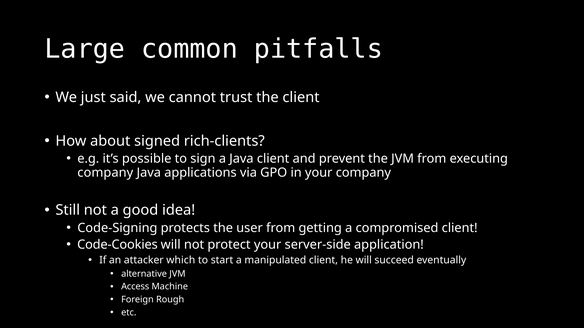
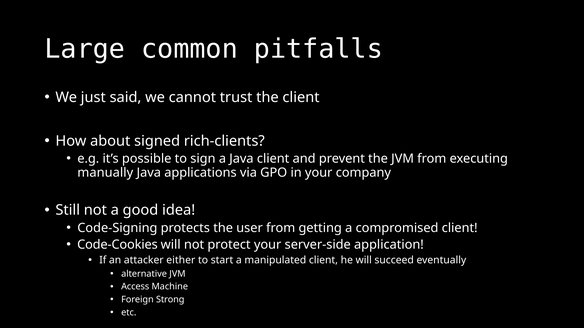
company: company -> manually (105, 173)
which: which -> either (181, 261)
Rough: Rough -> Strong (170, 300)
